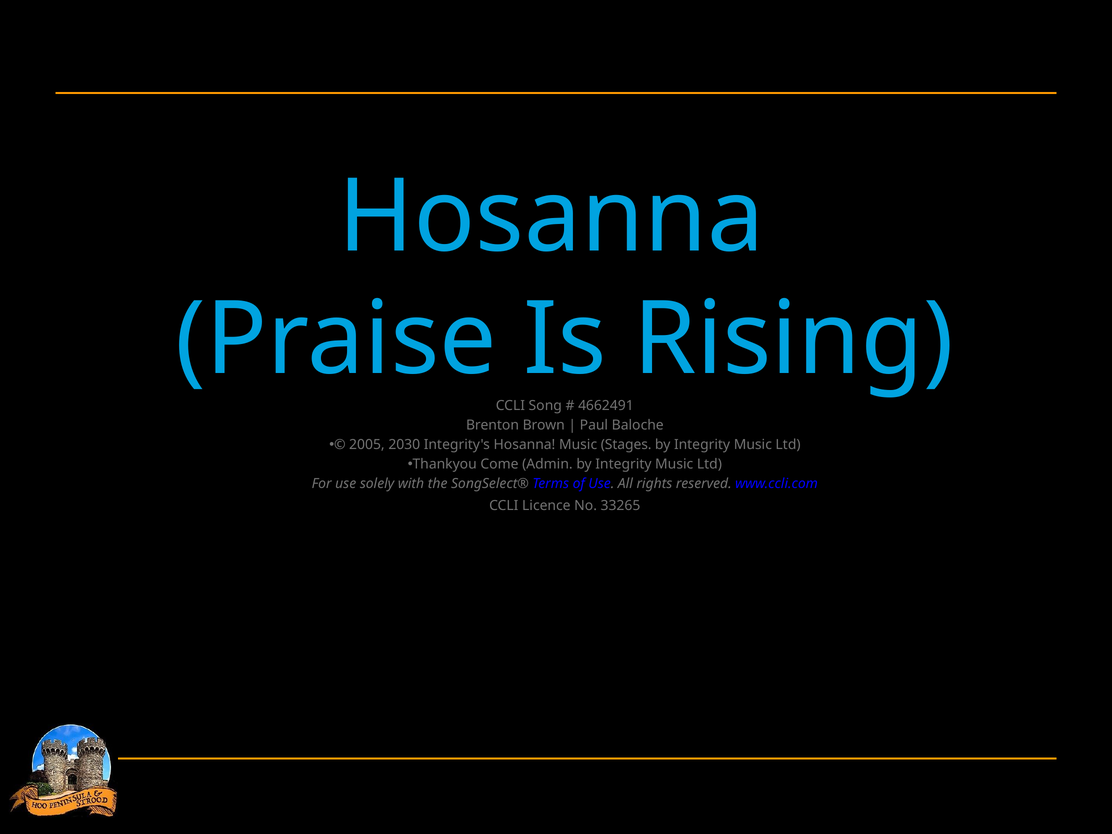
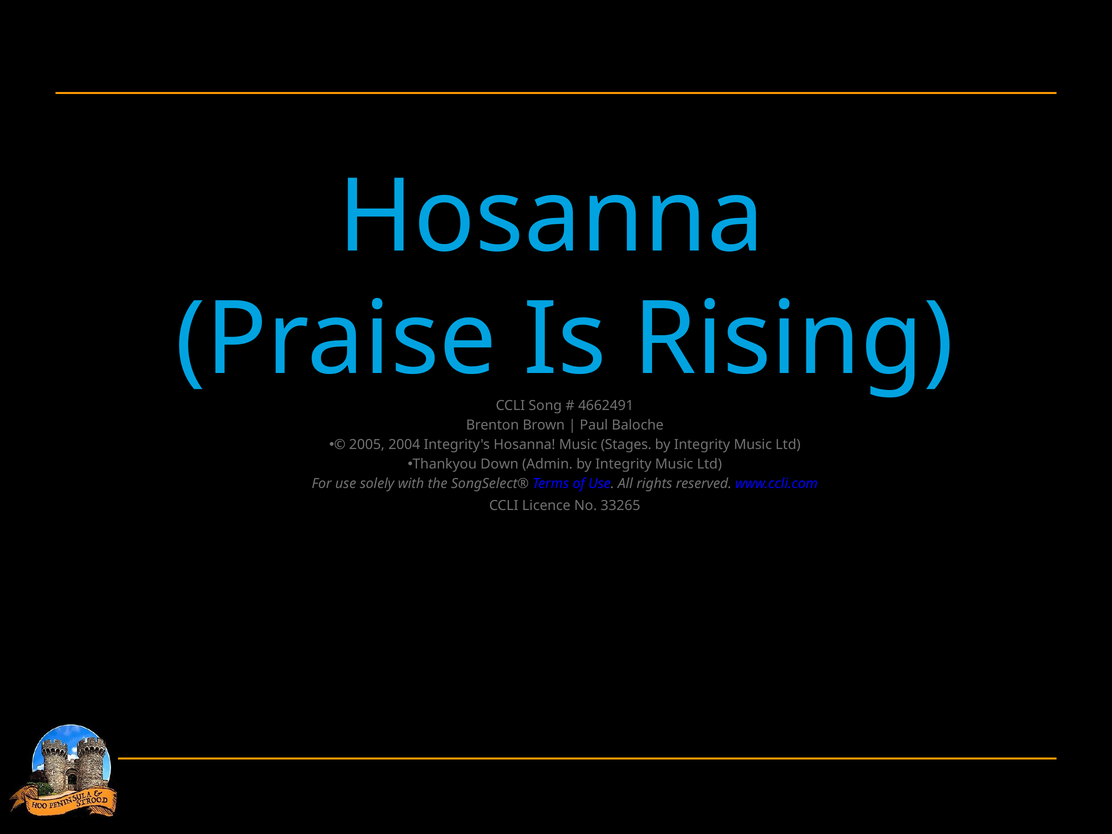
2030: 2030 -> 2004 (404, 445)
Come: Come -> Down (499, 464)
